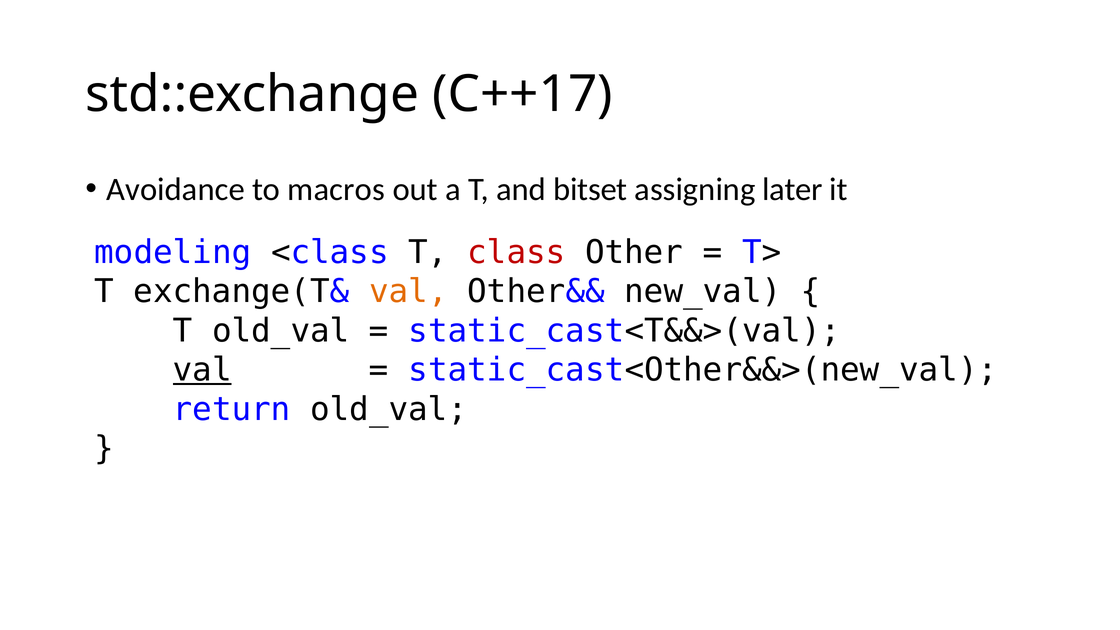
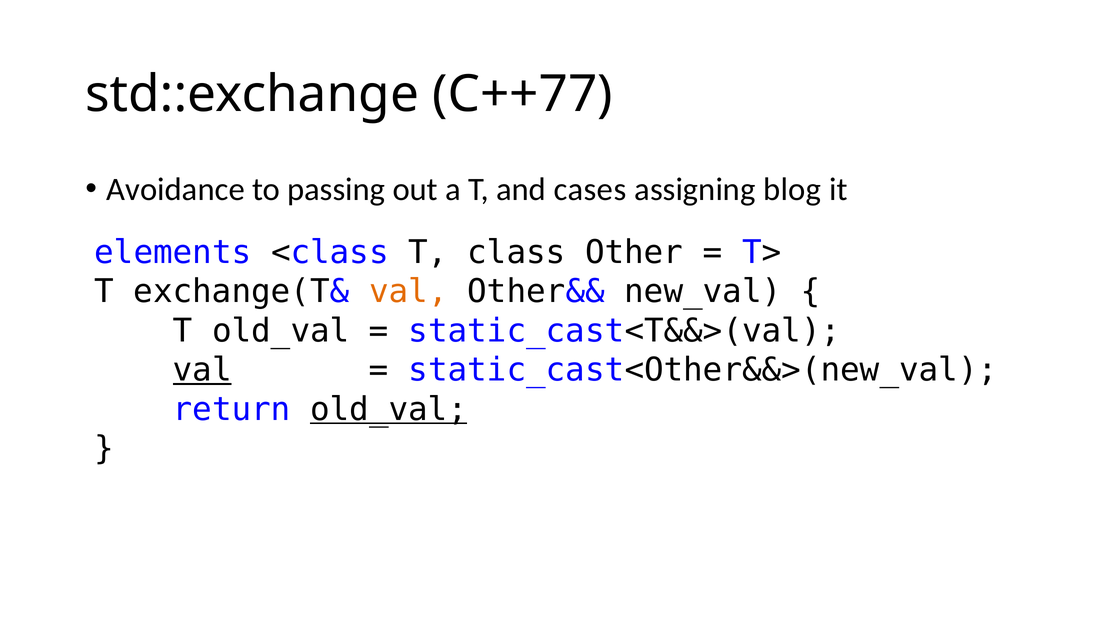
C++17: C++17 -> C++77 (523, 94)
macros: macros -> passing (336, 189)
bitset: bitset -> cases (590, 189)
later: later -> blog (792, 189)
modeling: modeling -> elements (173, 252)
class colour: red -> black (516, 252)
old_val underline: none -> present (389, 409)
